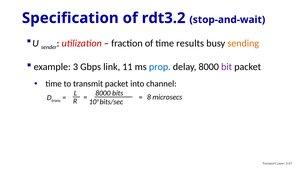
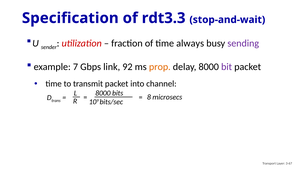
rdt3.2: rdt3.2 -> rdt3.3 (164, 18)
results: results -> always (190, 43)
sending colour: orange -> purple (243, 43)
3: 3 -> 7 (76, 67)
11: 11 -> 92 (127, 67)
prop colour: blue -> orange (160, 67)
